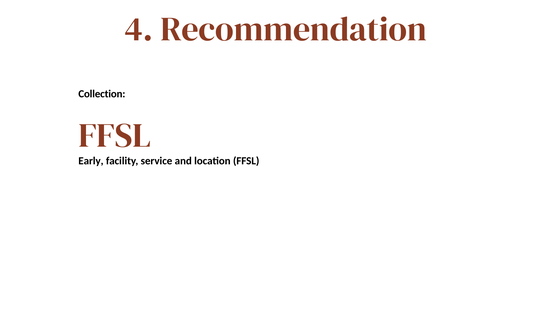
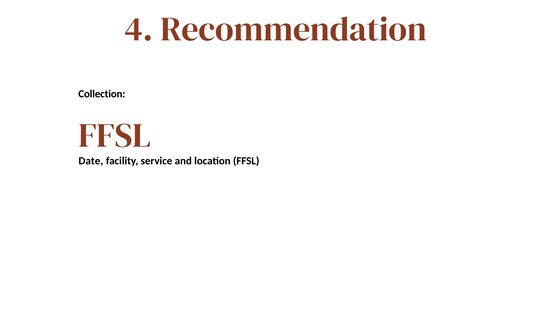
Early: Early -> Date (91, 161)
